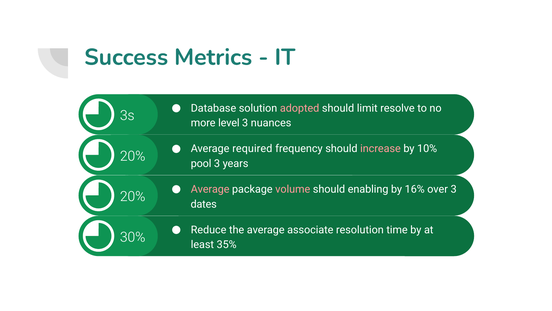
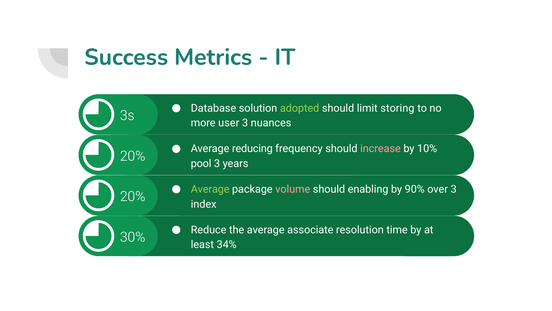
adopted colour: pink -> light green (300, 108)
resolve: resolve -> storing (397, 108)
level: level -> user (229, 123)
required: required -> reducing (252, 149)
Average colour: pink -> light green (210, 189)
16%: 16% -> 90% (415, 189)
dates: dates -> index (204, 204)
35%: 35% -> 34% (227, 244)
